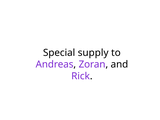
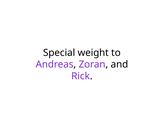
supply: supply -> weight (93, 53)
